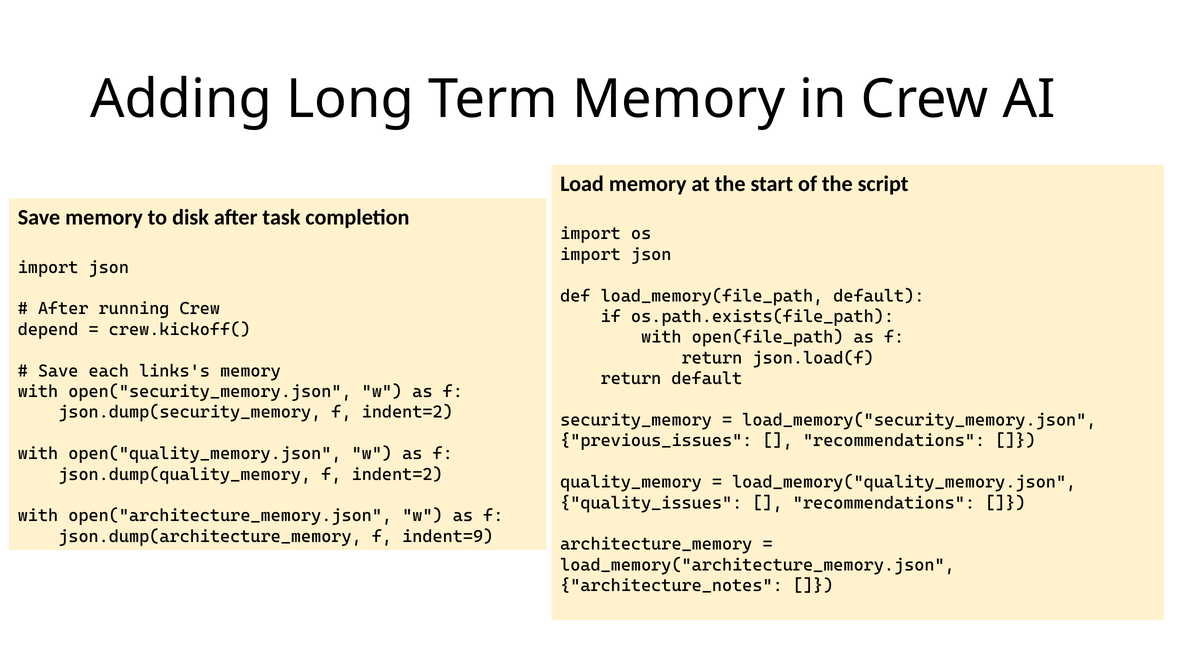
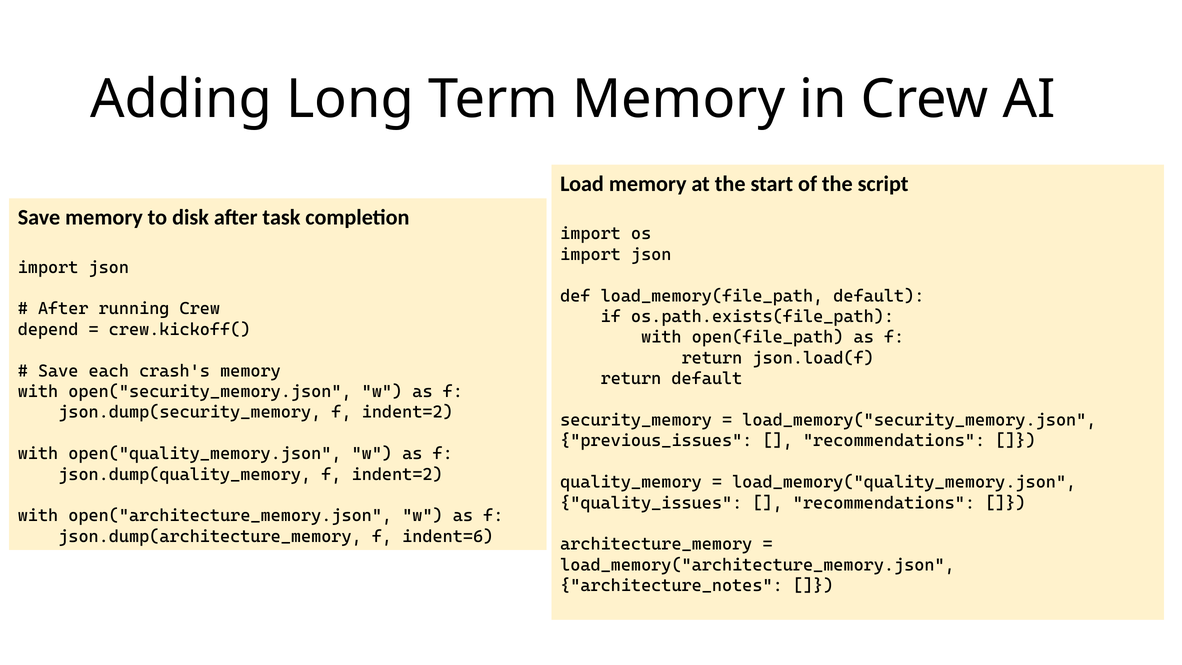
links's: links's -> crash's (175, 371)
indent=9: indent=9 -> indent=6 (448, 536)
